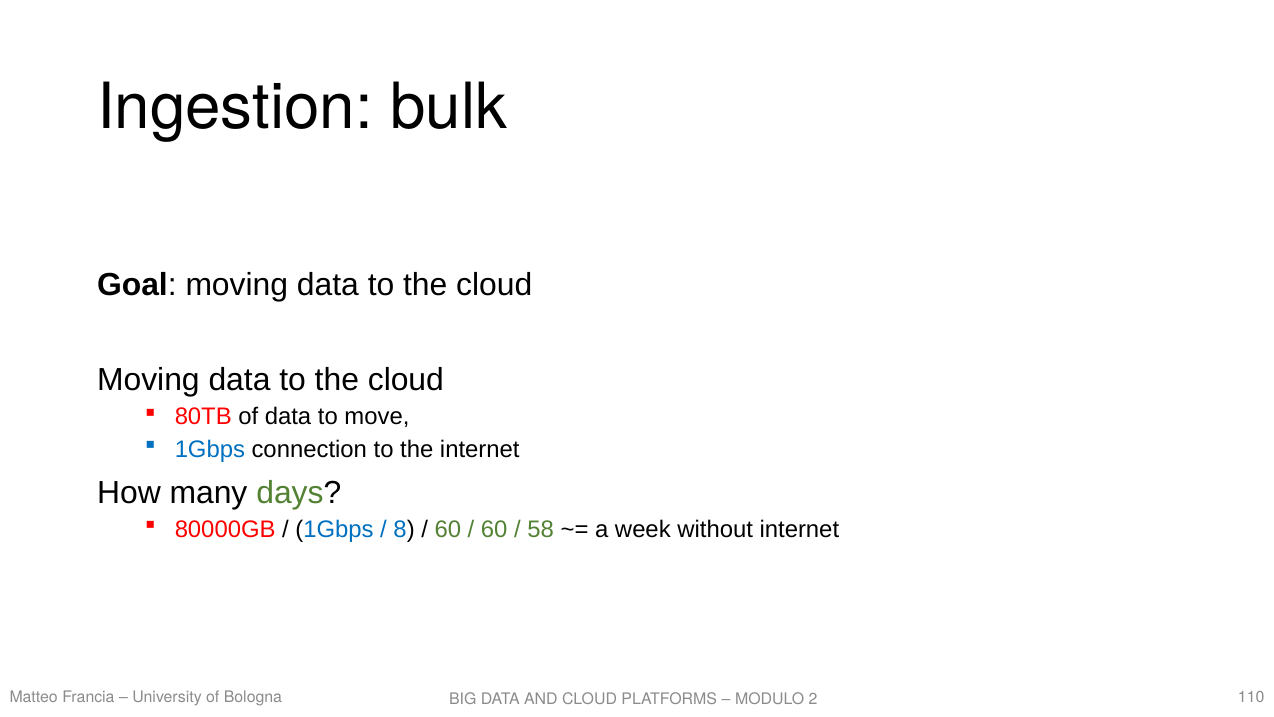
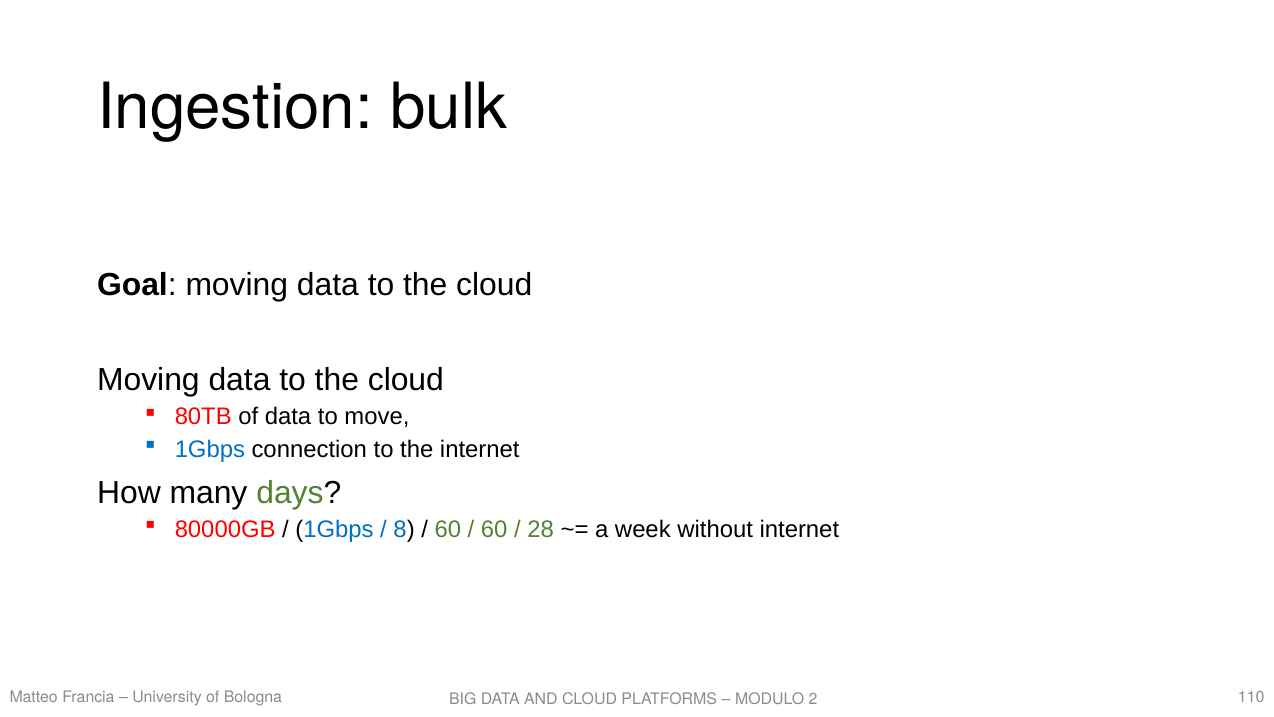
58: 58 -> 28 (541, 529)
